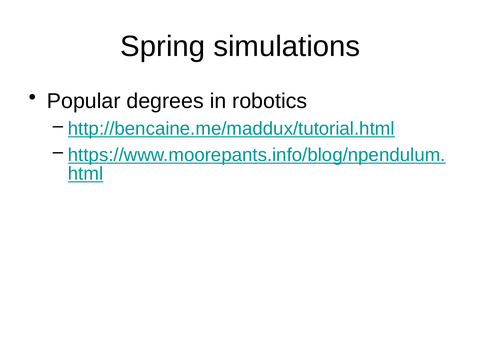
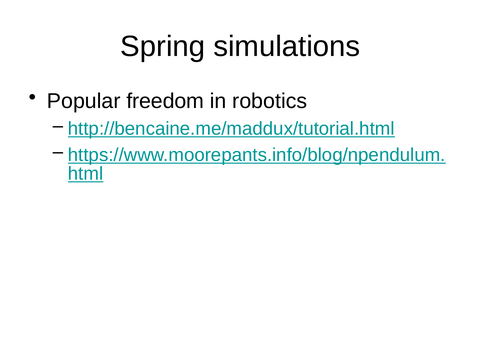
degrees: degrees -> freedom (165, 101)
